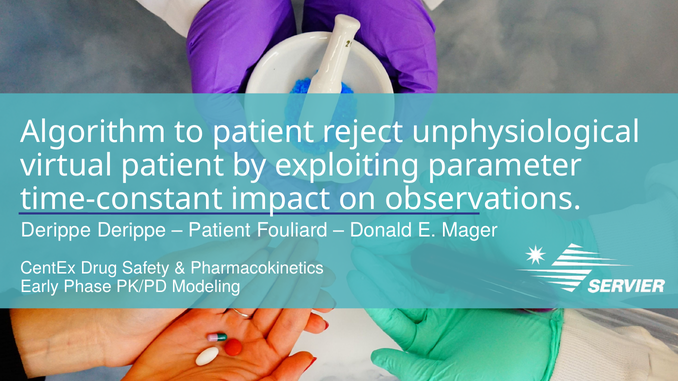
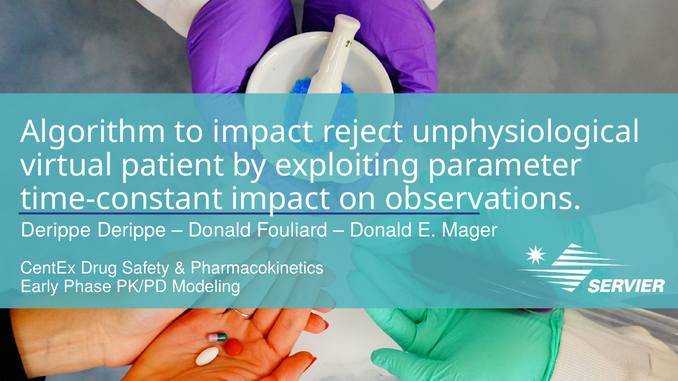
to patient: patient -> impact (263, 132)
Patient: Patient -> Donald (220, 230)
